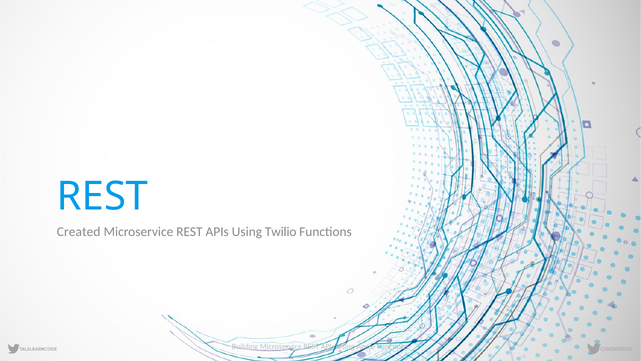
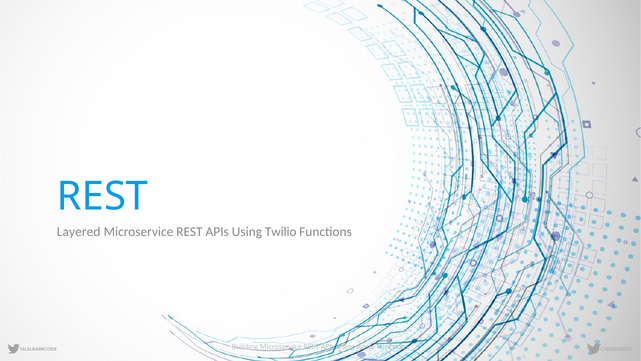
Created: Created -> Layered (79, 231)
